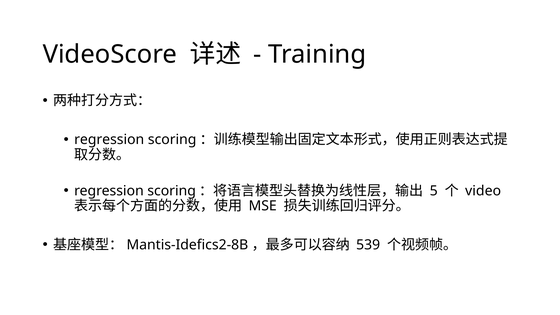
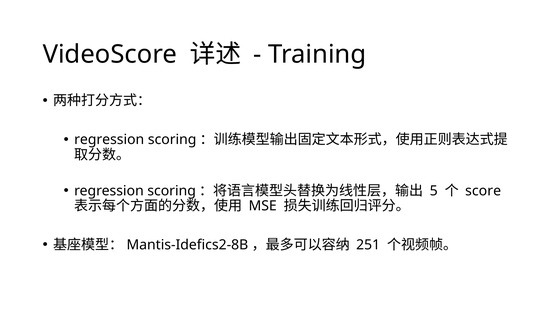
video: video -> score (483, 191)
539: 539 -> 251 (368, 245)
